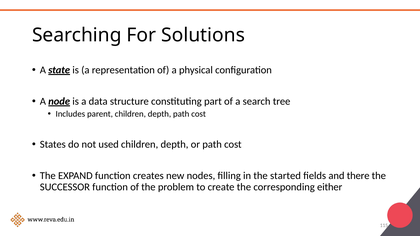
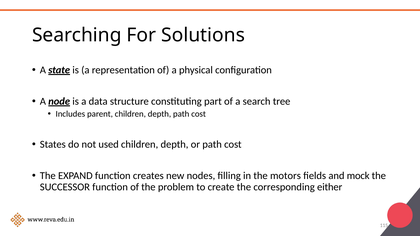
started: started -> motors (285, 176)
there: there -> mock (358, 176)
